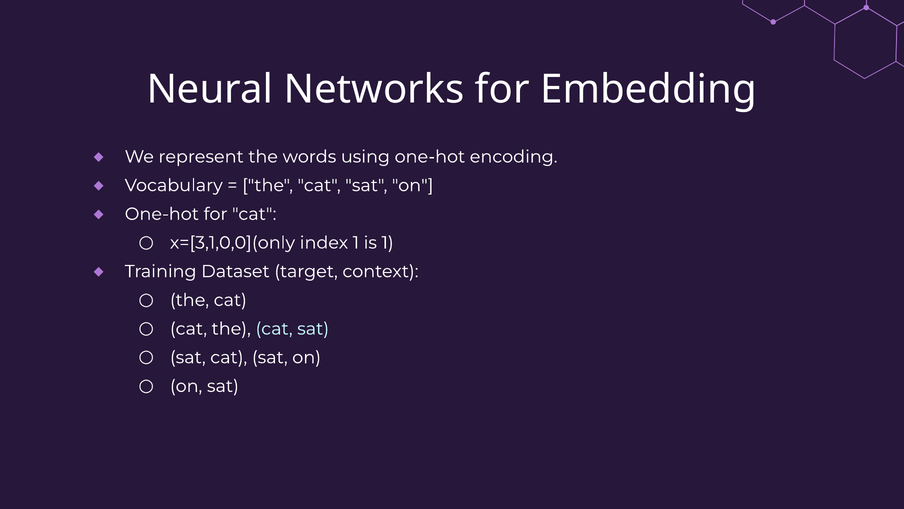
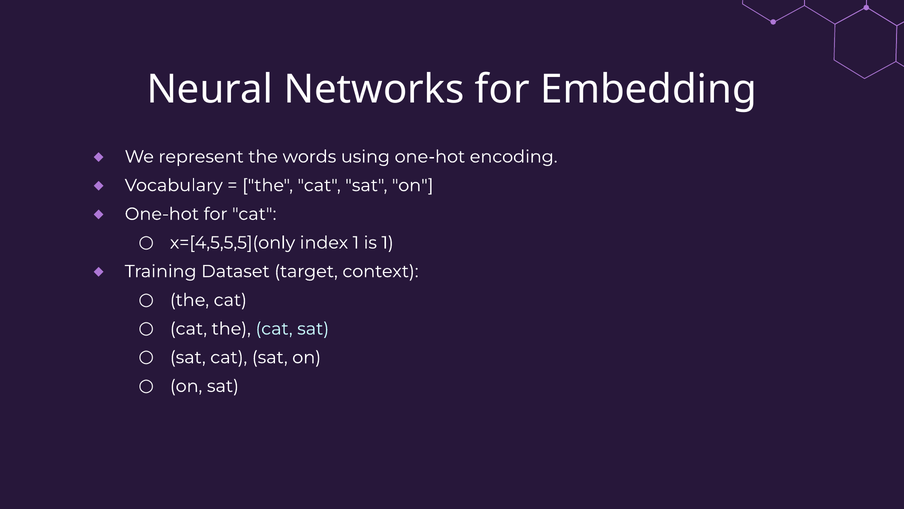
x=[3,1,0,0](only: x=[3,1,0,0](only -> x=[4,5,5,5](only (233, 243)
